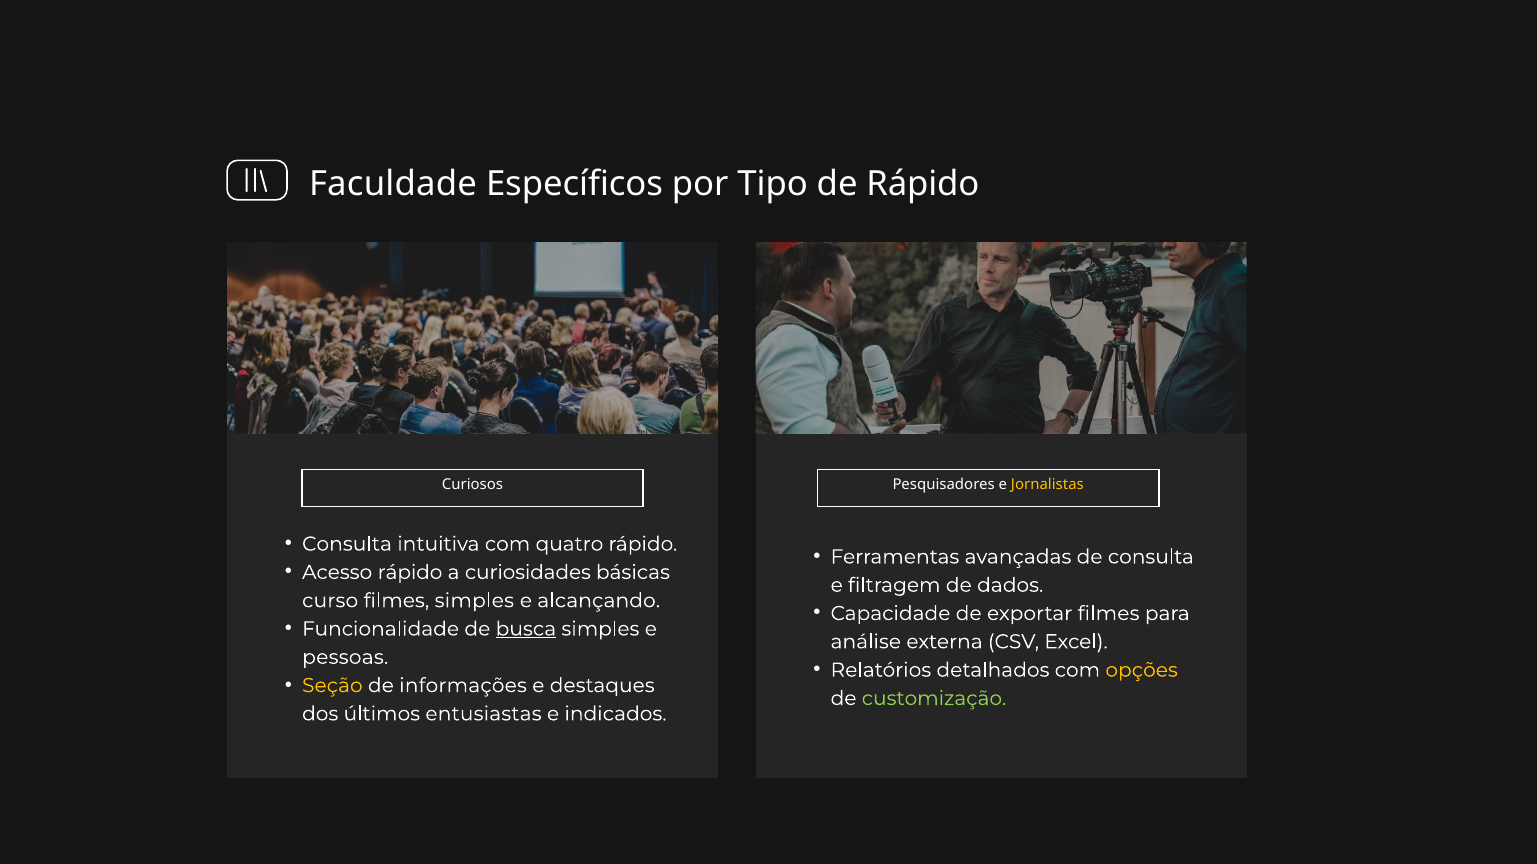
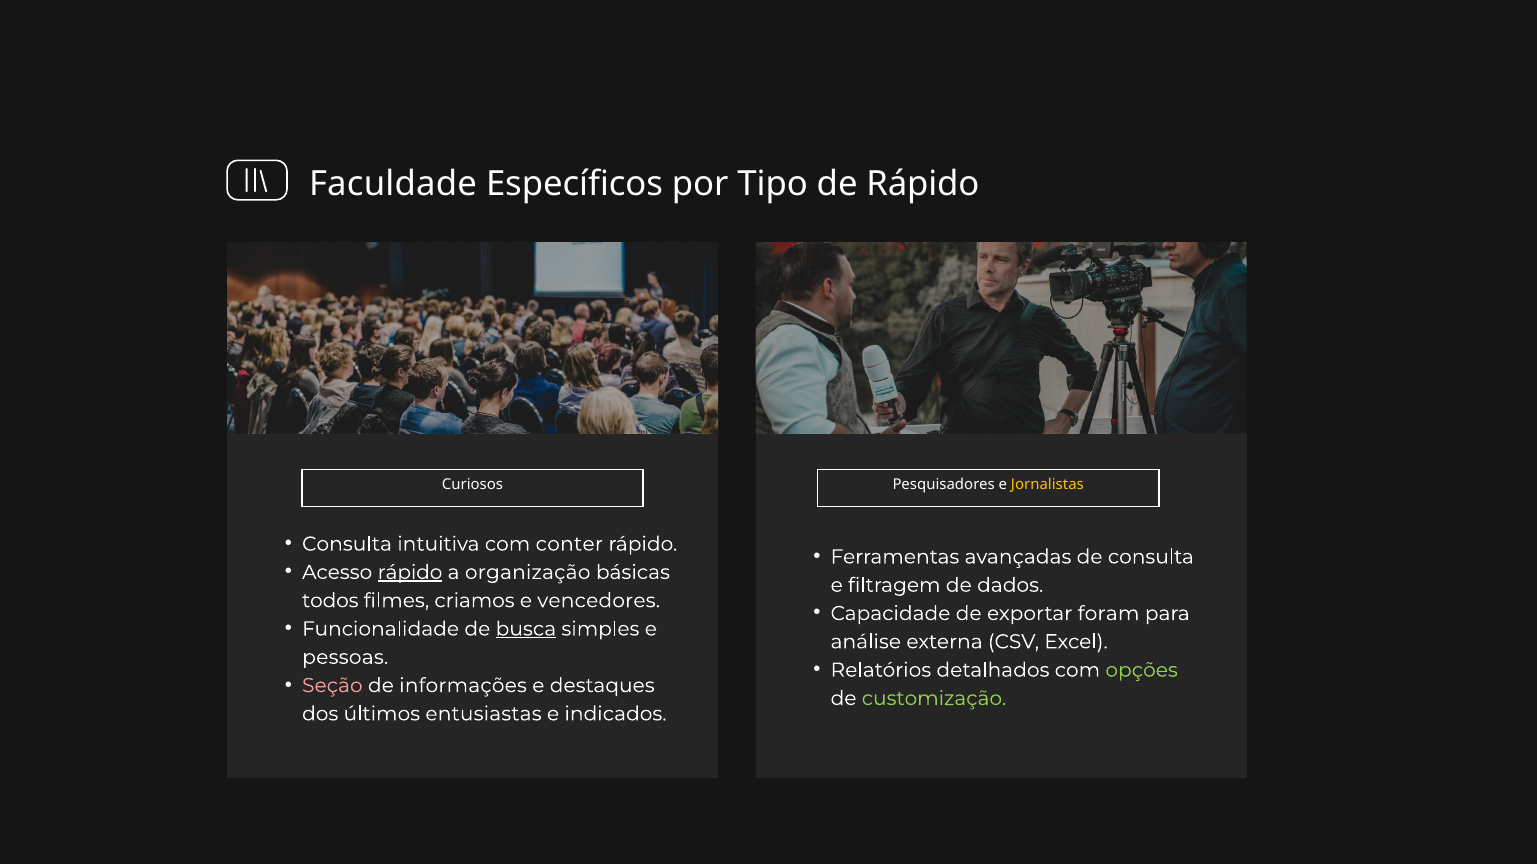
quatro: quatro -> conter (569, 544)
rápido underline: none -> present (410, 573)
curiosidades: curiosidades -> organização (528, 573)
curso: curso -> todos (330, 601)
filmes simples: simples -> criamos (474, 601)
alcançando: alcançando -> vencedores (599, 601)
exportar filmes: filmes -> foram (1108, 614)
opções colour: yellow -> light green (1142, 670)
Seção colour: yellow -> pink (332, 686)
